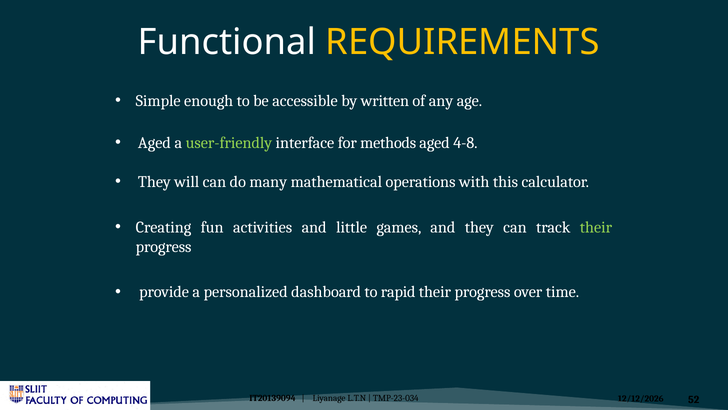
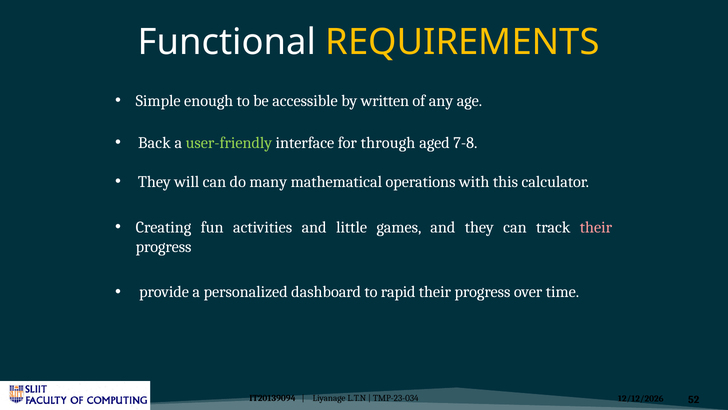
Aged: Aged -> Back (154, 143)
methods: methods -> through (388, 143)
4-8: 4-8 -> 7-8 (465, 143)
their colour: light green -> pink (596, 227)
